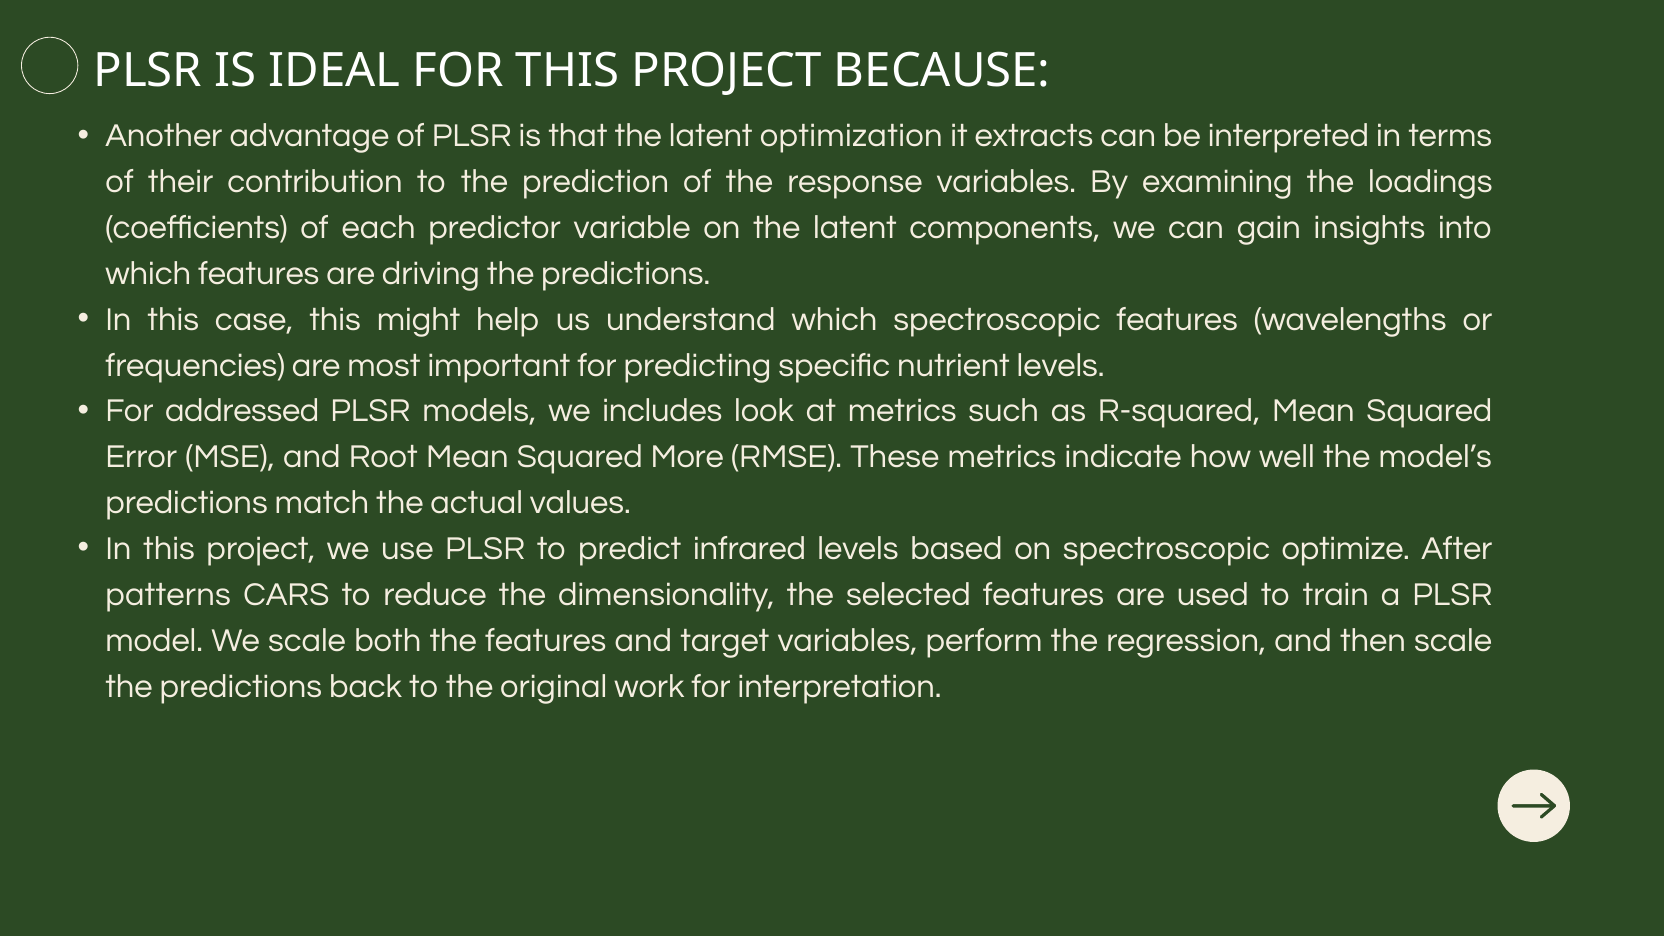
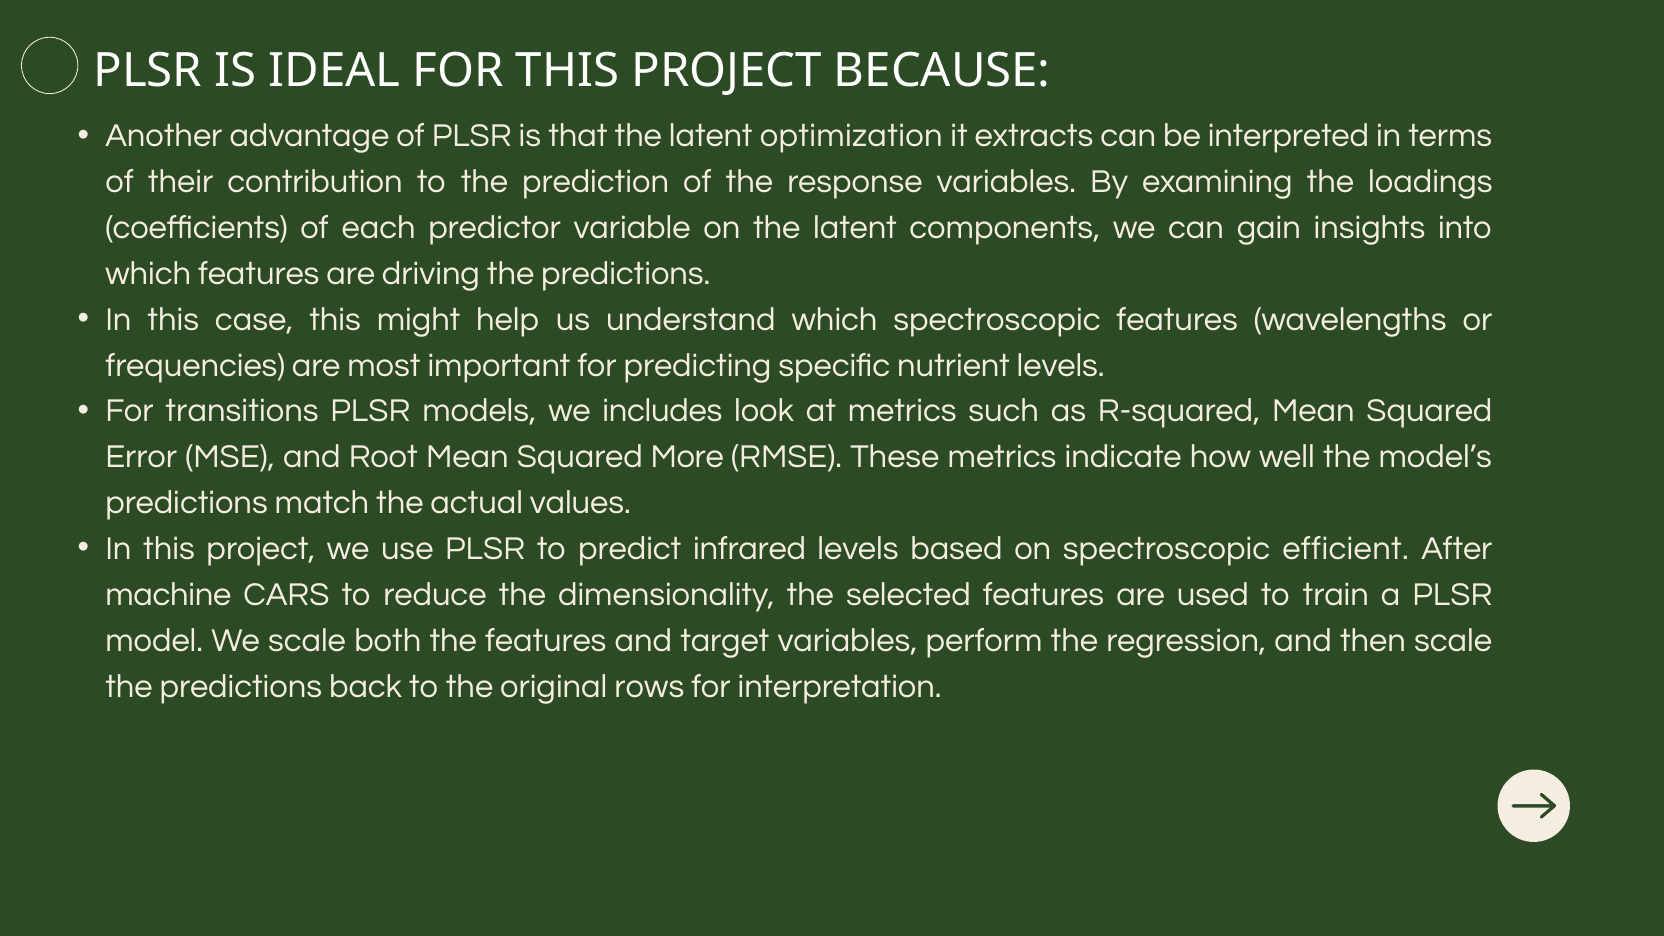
addressed: addressed -> transitions (242, 411)
optimize: optimize -> efficient (1345, 549)
patterns: patterns -> machine (168, 595)
work: work -> rows (649, 686)
